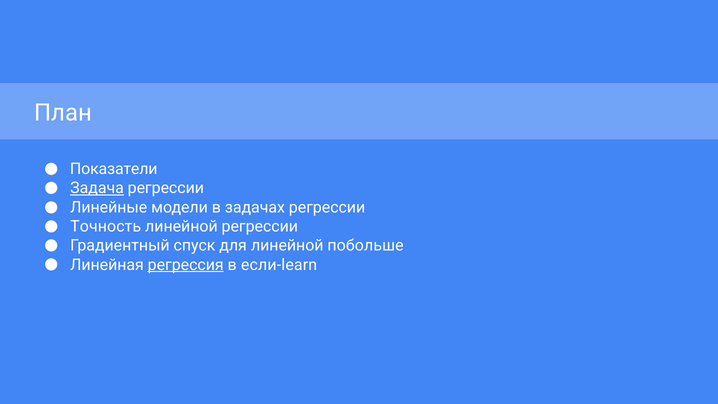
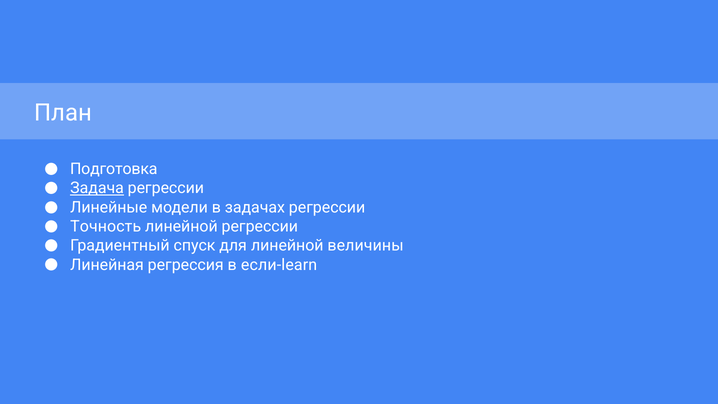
Показатели: Показатели -> Подготовка (114, 169)
побольше: побольше -> величины (366, 246)
регрессия underline: present -> none (186, 265)
